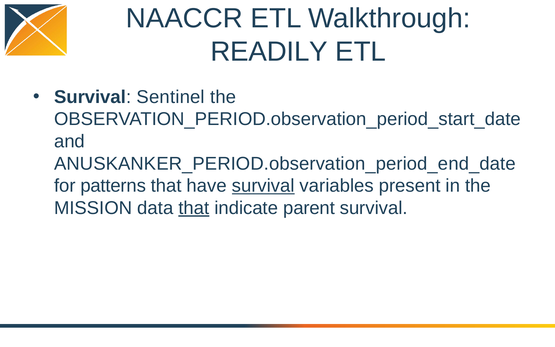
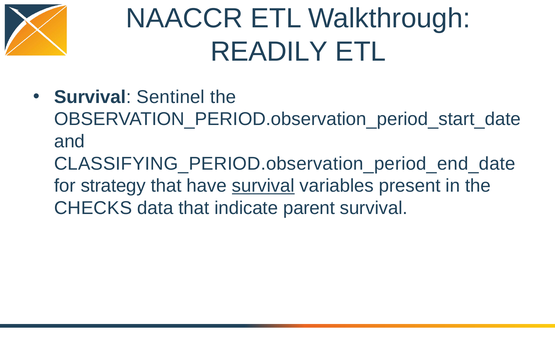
ANUSKANKER_PERIOD.observation_period_end_date: ANUSKANKER_PERIOD.observation_period_end_date -> CLASSIFYING_PERIOD.observation_period_end_date (285, 164)
patterns: patterns -> strategy (113, 186)
MISSION: MISSION -> CHECKS (93, 208)
that underline: present -> none (194, 208)
